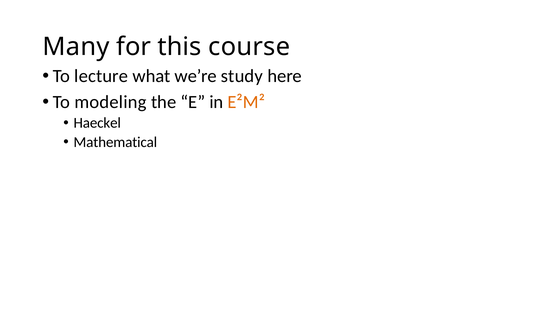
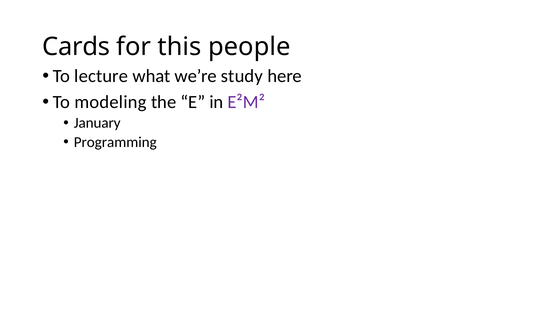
Many: Many -> Cards (76, 47)
course: course -> people (249, 47)
E²M² colour: orange -> purple (246, 102)
Haeckel: Haeckel -> January (97, 123)
Mathematical: Mathematical -> Programming (115, 142)
